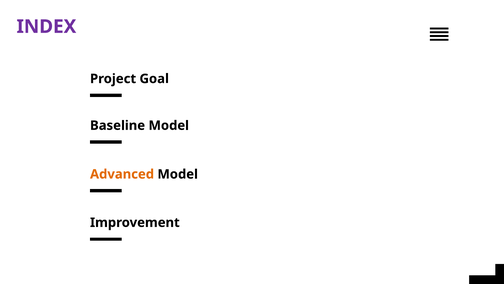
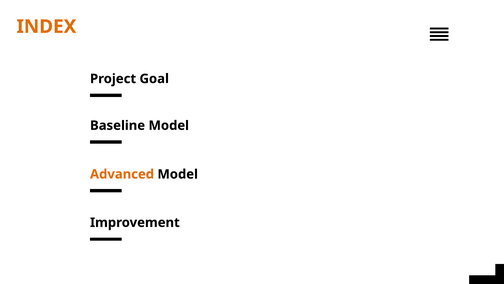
INDEX colour: purple -> orange (46, 27)
